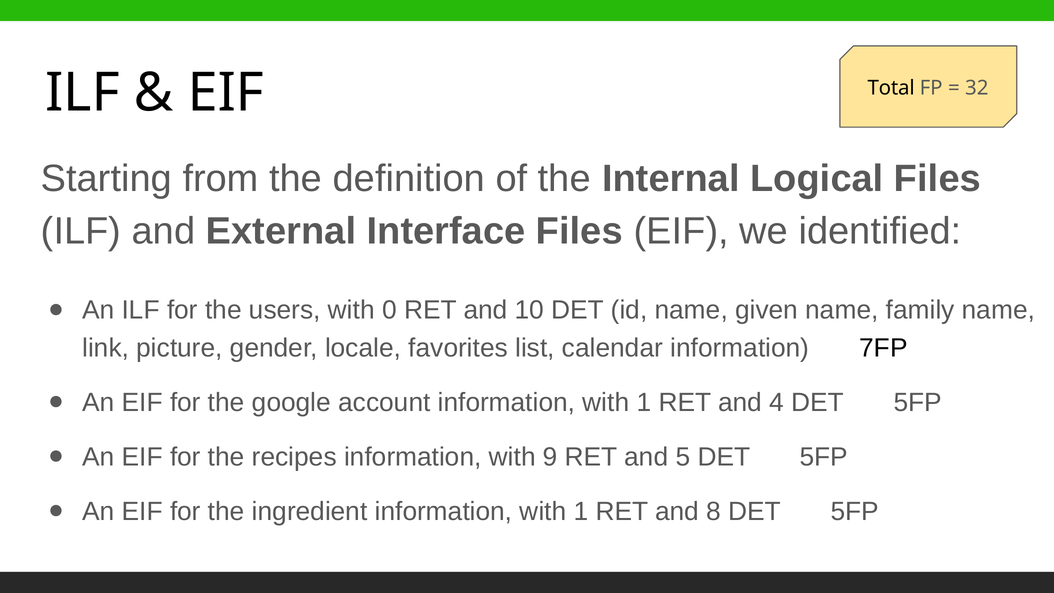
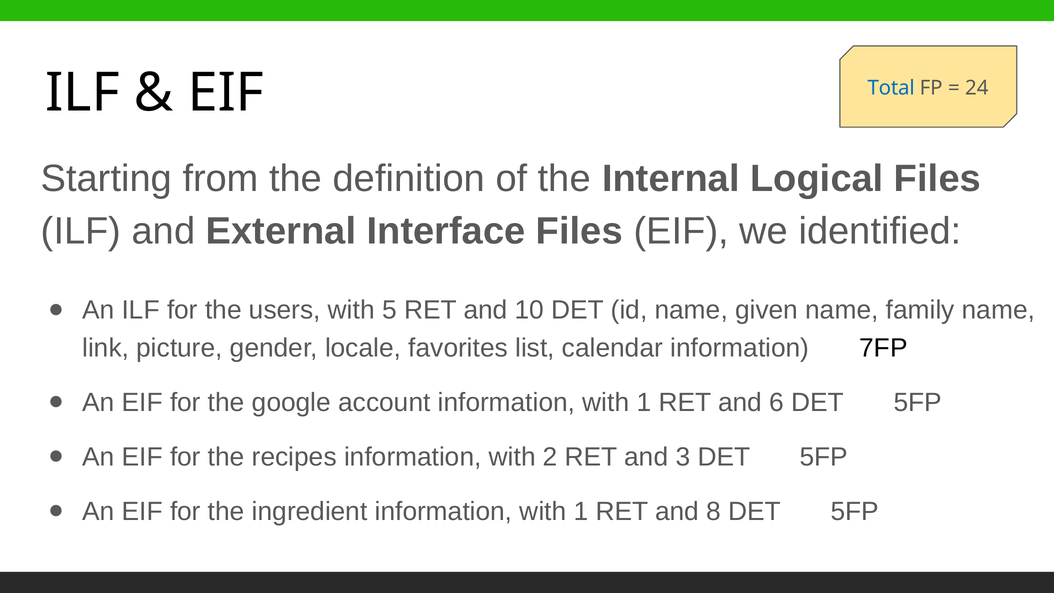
Total colour: black -> blue (891, 88)
32: 32 -> 24 (977, 88)
0: 0 -> 5 (389, 310)
4: 4 -> 6 (777, 402)
9: 9 -> 2 (550, 457)
5: 5 -> 3 (683, 457)
